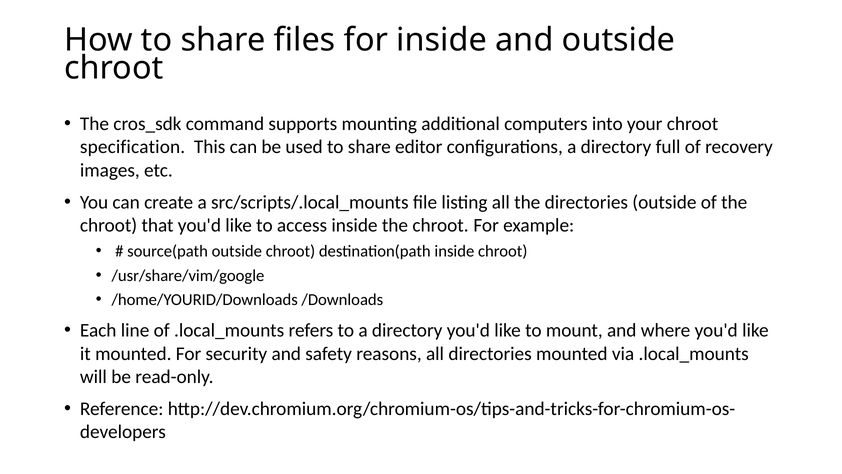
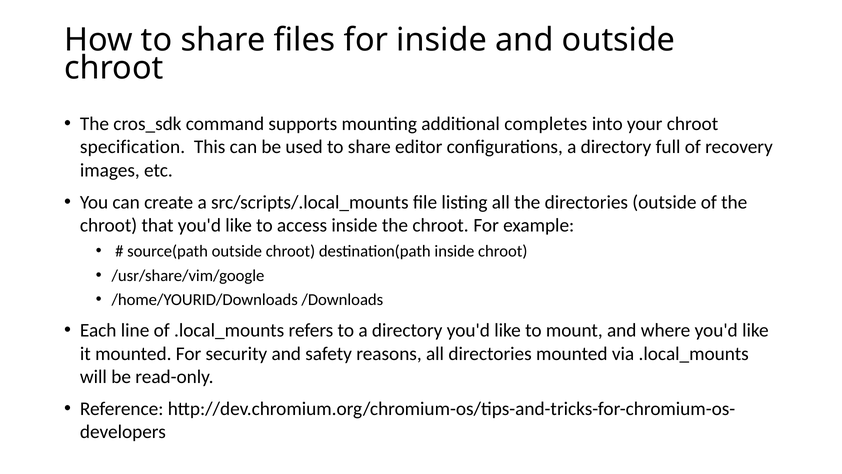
computers: computers -> completes (546, 124)
